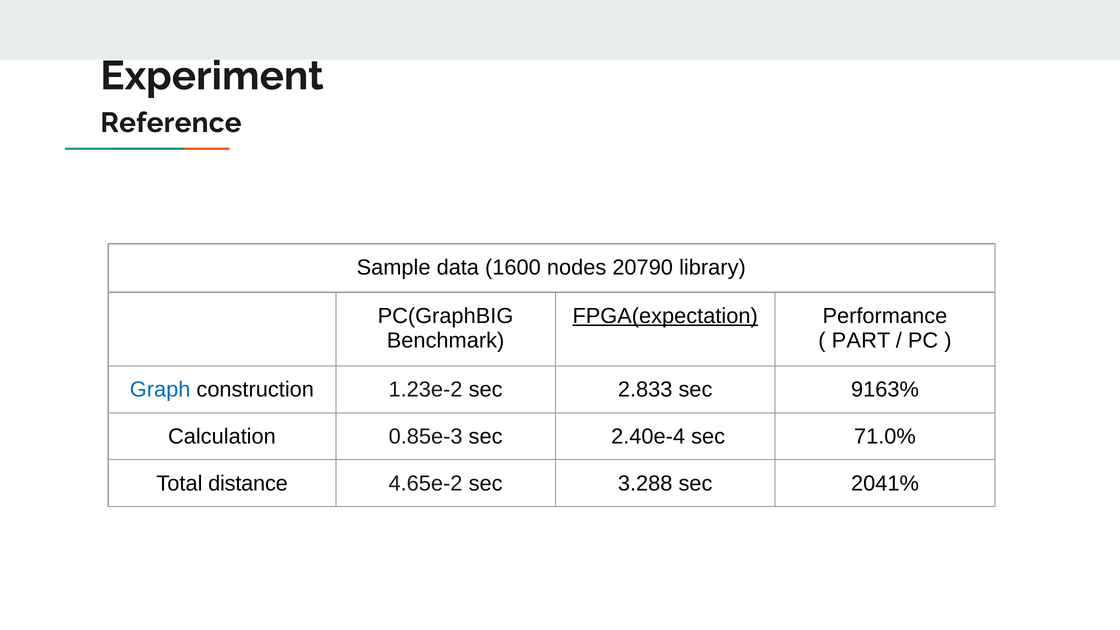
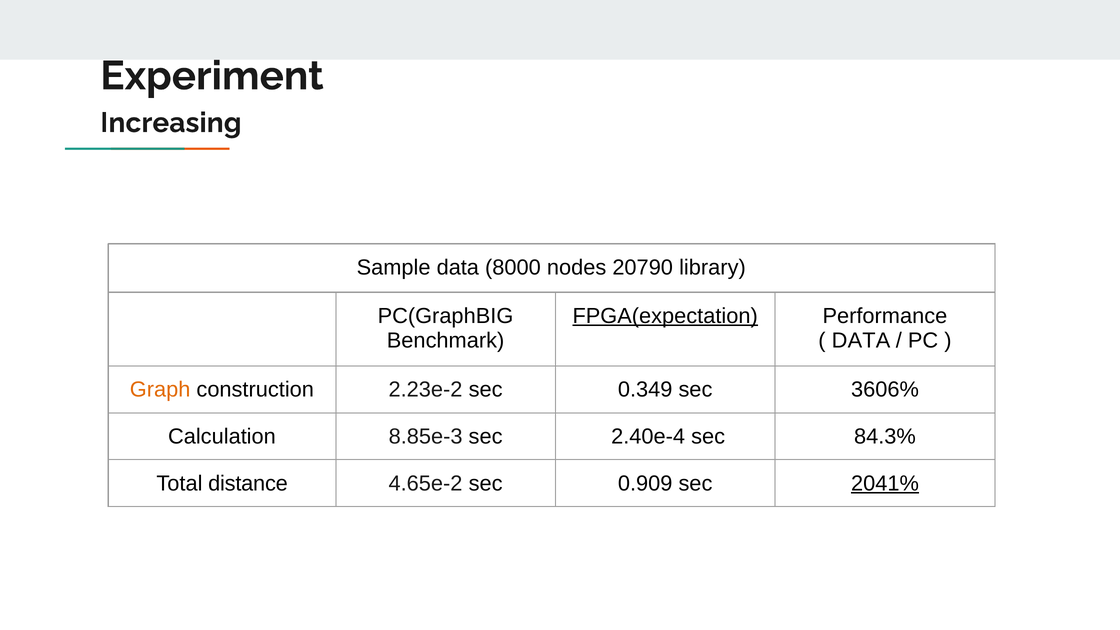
Reference: Reference -> Increasing (171, 123)
1600: 1600 -> 8000 (513, 268)
PART: PART -> DATA (861, 340)
Graph colour: blue -> orange (160, 390)
1.23e-2: 1.23e-2 -> 2.23e-2 (426, 390)
2.833: 2.833 -> 0.349 (645, 390)
9163%: 9163% -> 3606% (885, 390)
0.85e-3: 0.85e-3 -> 8.85e-3 (426, 437)
71.0%: 71.0% -> 84.3% (885, 437)
3.288: 3.288 -> 0.909 (645, 483)
2041% underline: none -> present (885, 483)
